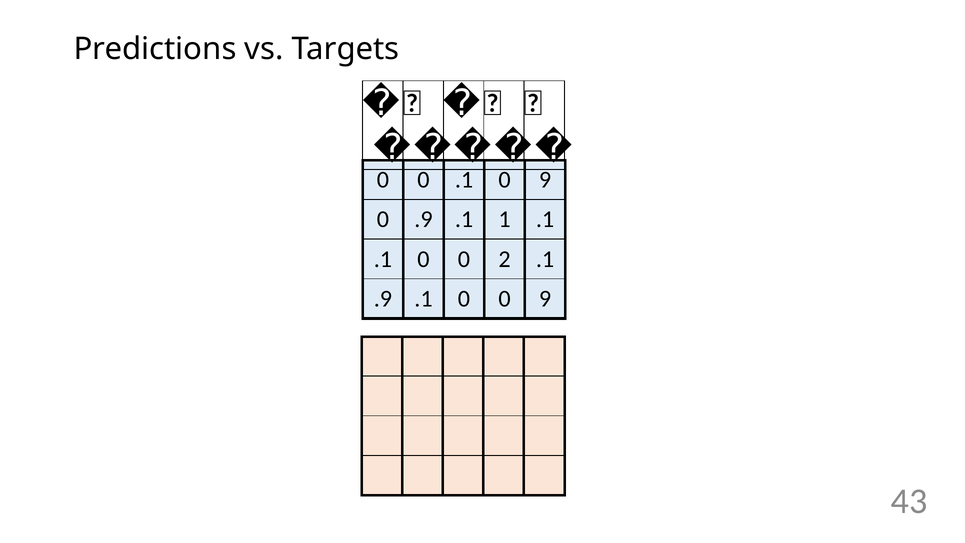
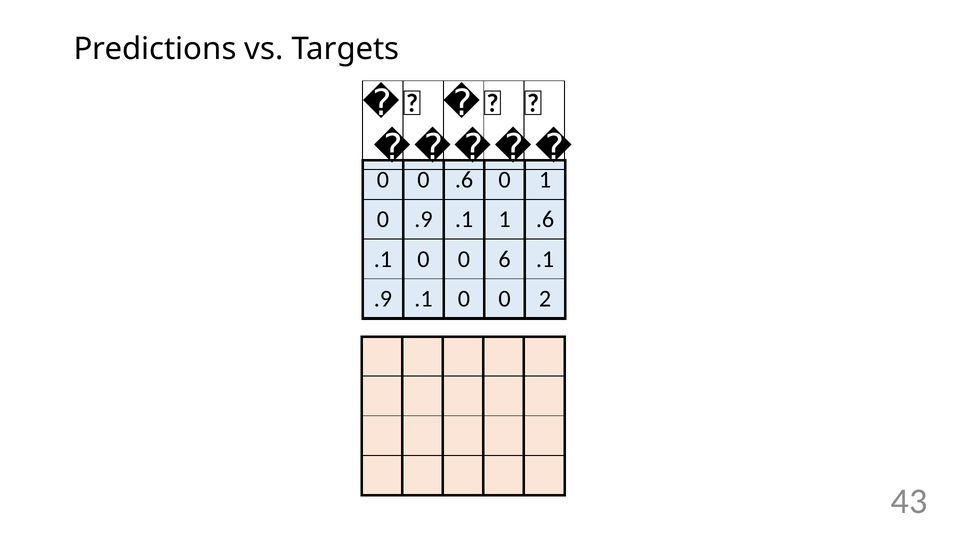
0 .1: .1 -> .6 (464, 180)
9: 9 -> 1 (545, 180)
1 .1: .1 -> .6 (545, 219)
2: 2 -> 6 (504, 259)
0 0 9: 9 -> 2 (545, 299)
